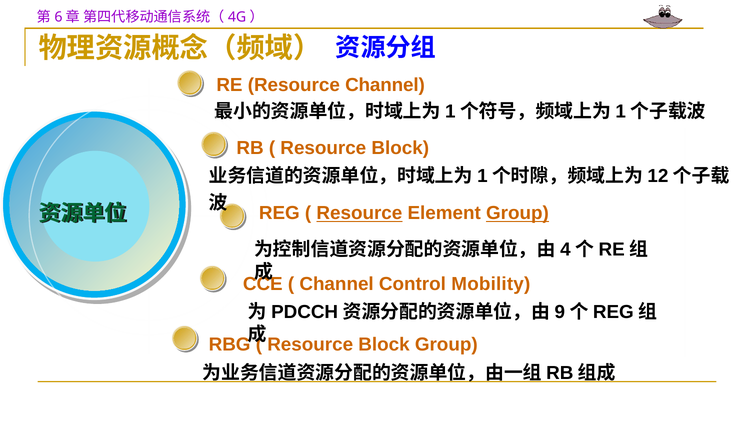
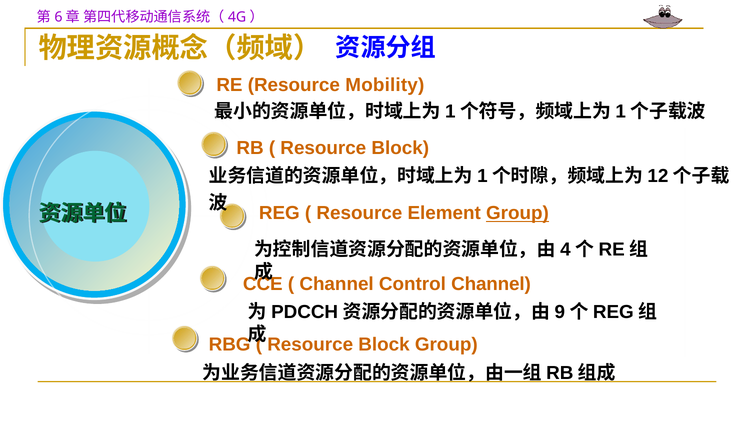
Resource Channel: Channel -> Mobility (385, 85)
Resource underline: present -> none (359, 213)
Control Mobility: Mobility -> Channel (491, 284)
